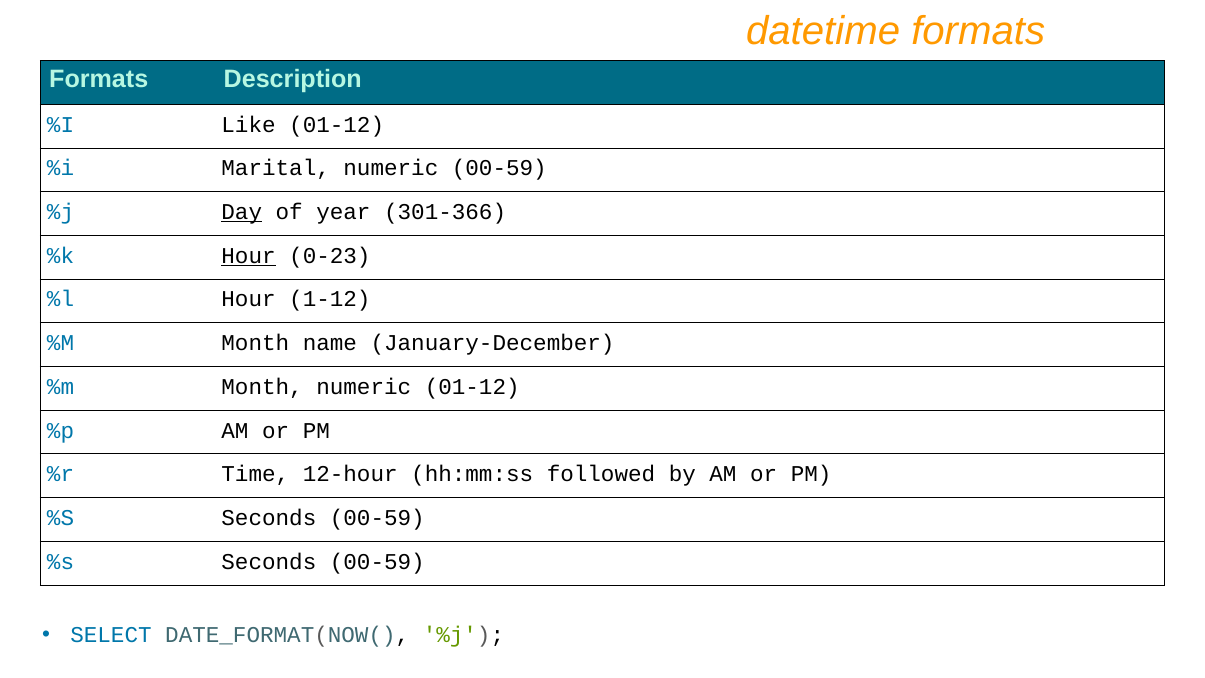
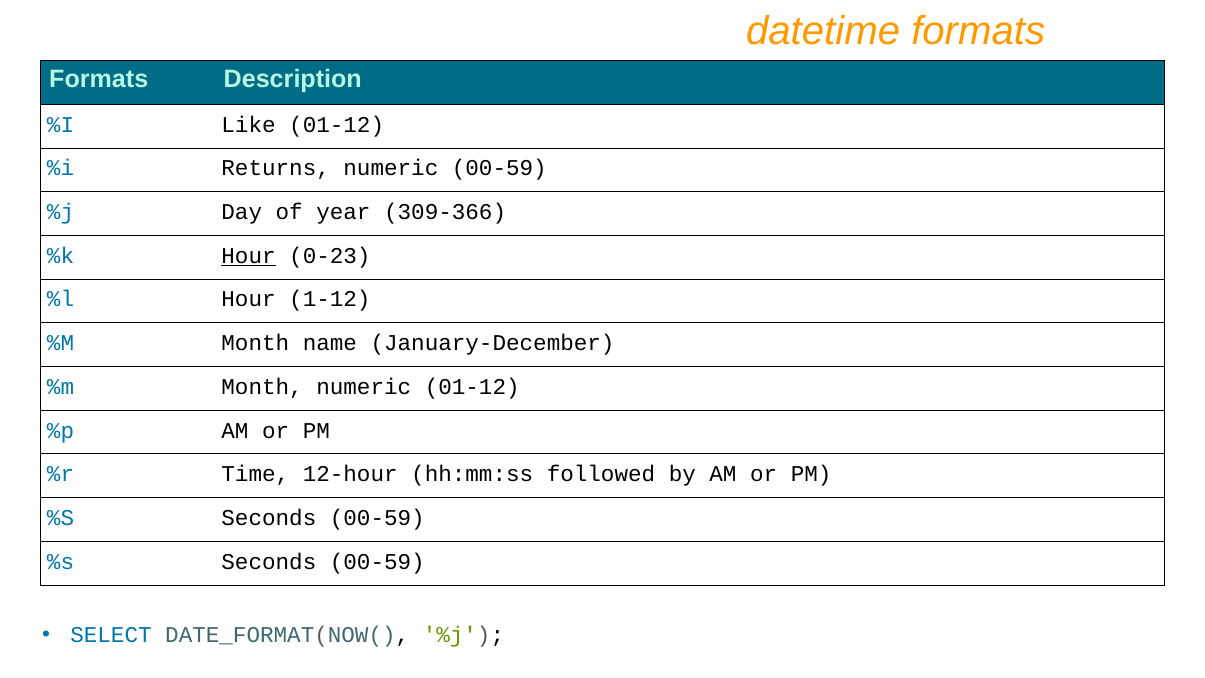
Marital: Marital -> Returns (276, 168)
Day underline: present -> none (242, 212)
301-366: 301-366 -> 309-366 (445, 212)
